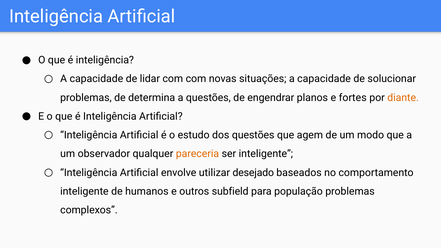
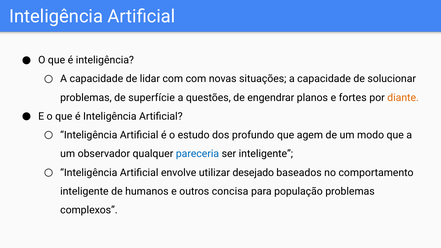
determina: determina -> superfície (152, 98)
dos questões: questões -> profundo (253, 135)
pareceria colour: orange -> blue (197, 154)
subfield: subfield -> concisa (230, 191)
